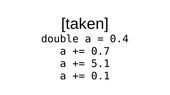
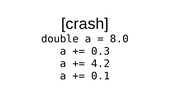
taken: taken -> crash (85, 24)
0.4: 0.4 -> 8.0 (119, 39)
0.7: 0.7 -> 0.3 (101, 52)
5.1: 5.1 -> 4.2 (101, 64)
